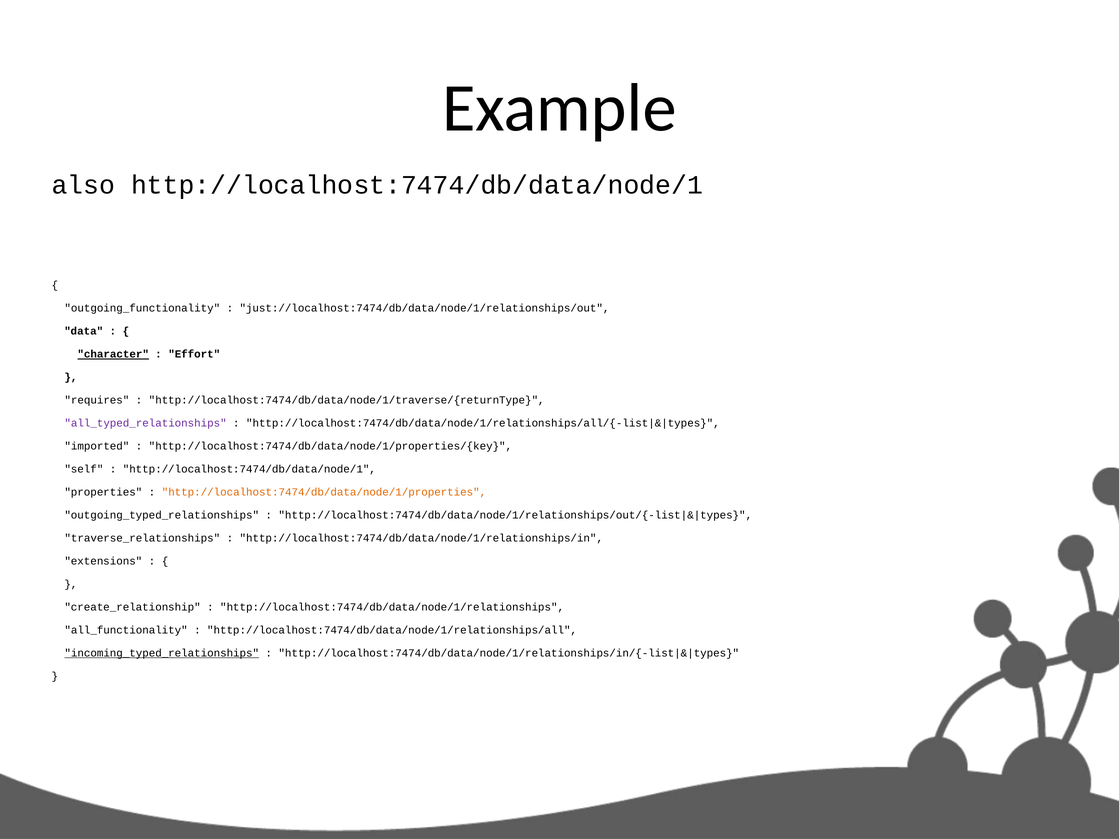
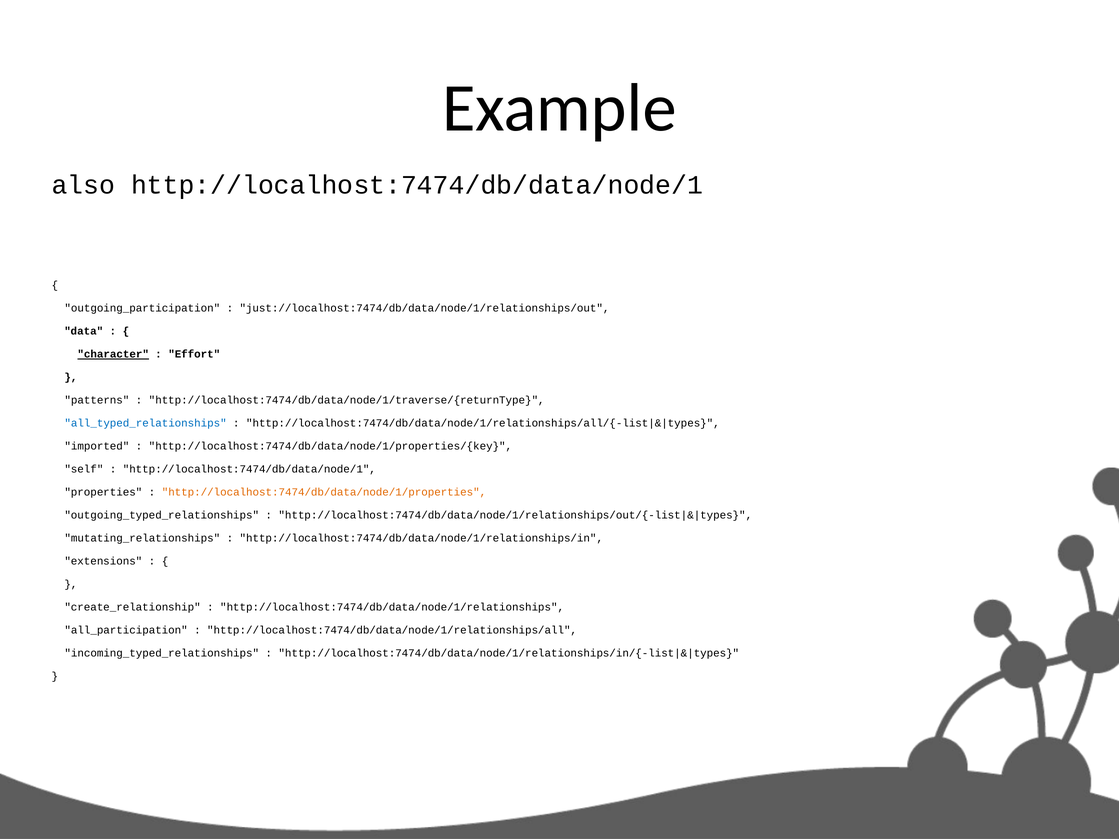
outgoing_functionality: outgoing_functionality -> outgoing_participation (142, 308)
requires: requires -> patterns (97, 400)
all_typed_relationships colour: purple -> blue (146, 423)
traverse_relationships: traverse_relationships -> mutating_relationships (142, 538)
all_functionality: all_functionality -> all_participation (126, 630)
incoming_typed_relationships underline: present -> none (162, 653)
